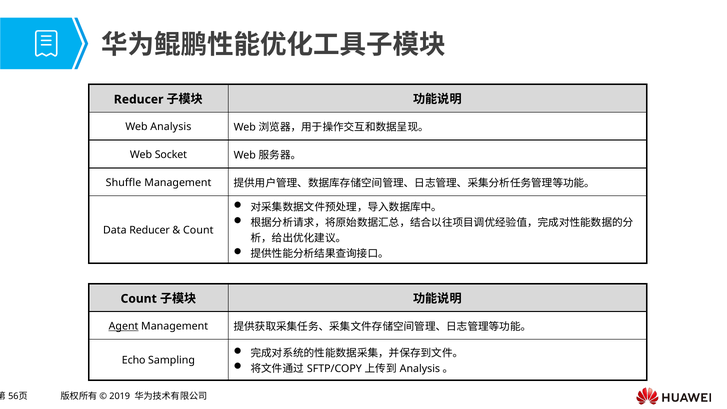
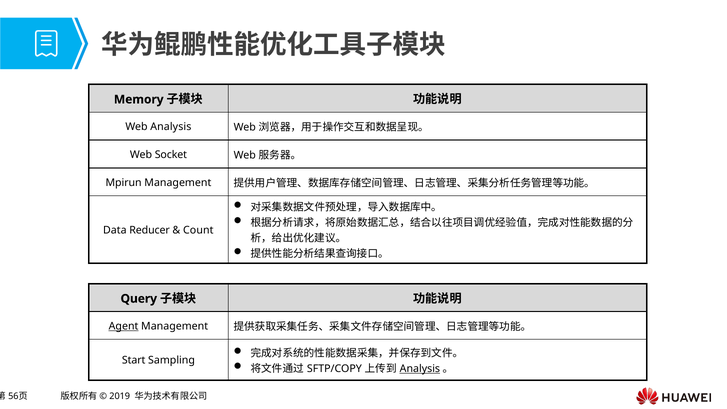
Reducer: Reducer -> Memory (139, 99)
Shuffle: Shuffle -> Mpirun (124, 183)
Count: Count -> Query (139, 299)
Echo: Echo -> Start (134, 360)
Analysis underline: none -> present (420, 369)
